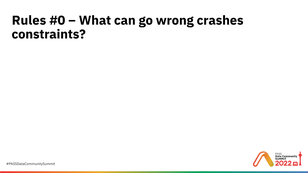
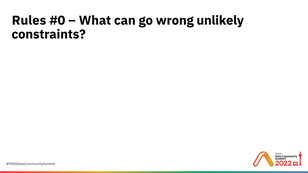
crashes: crashes -> unlikely (220, 20)
